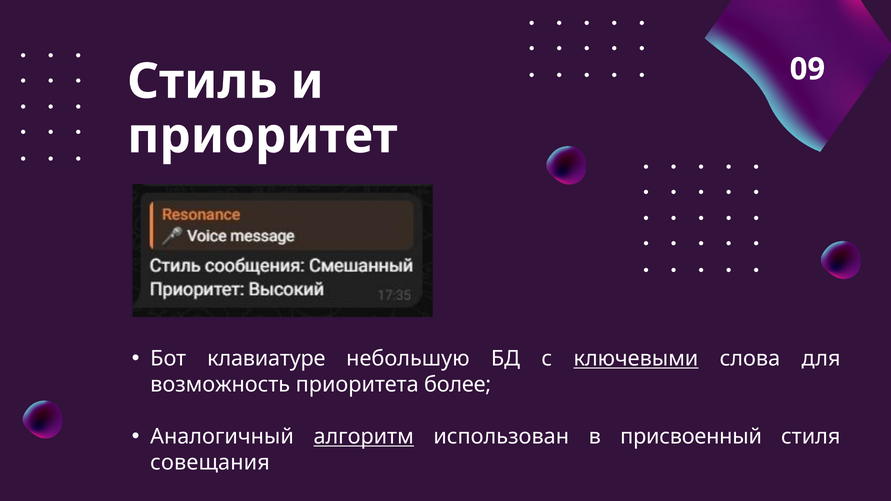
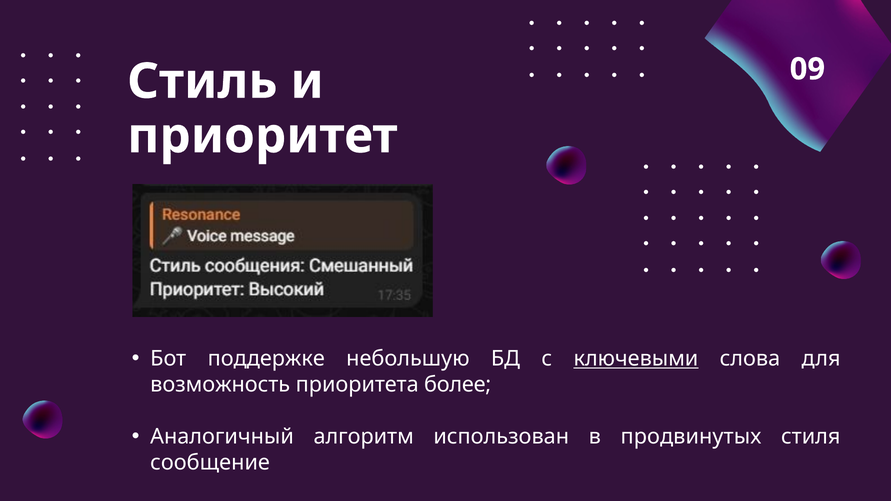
клавиатуре: клавиатуре -> поддержке (266, 359)
алгоритм underline: present -> none (364, 437)
присвоенный: присвоенный -> продвинутых (691, 437)
совещания: совещания -> сообщение (210, 463)
